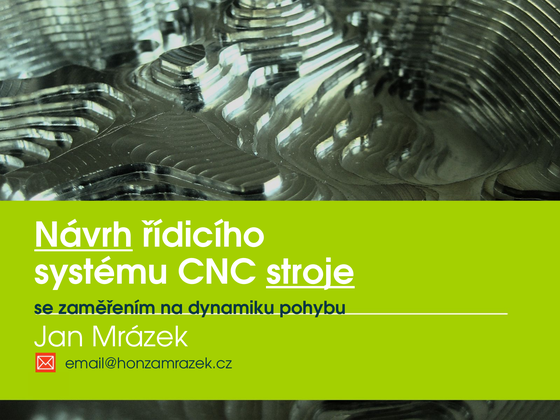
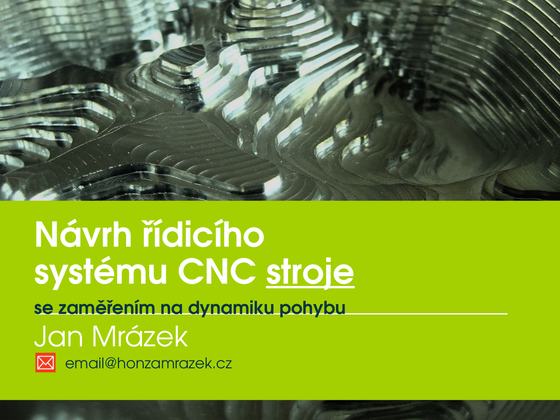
Návrh underline: present -> none (83, 235)
